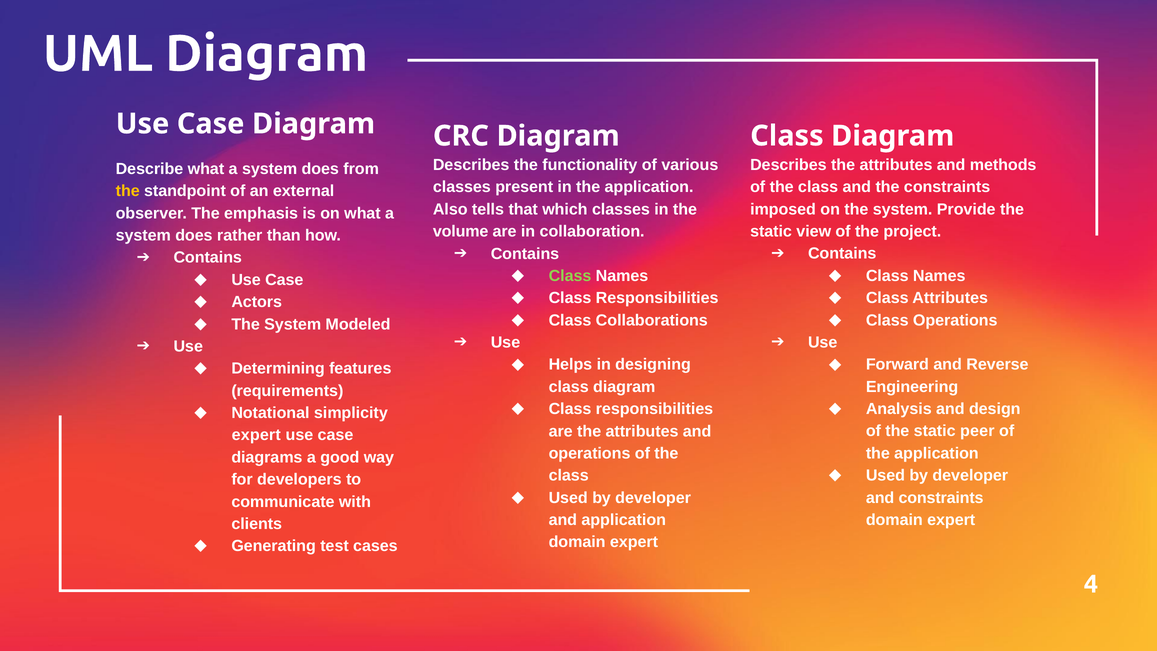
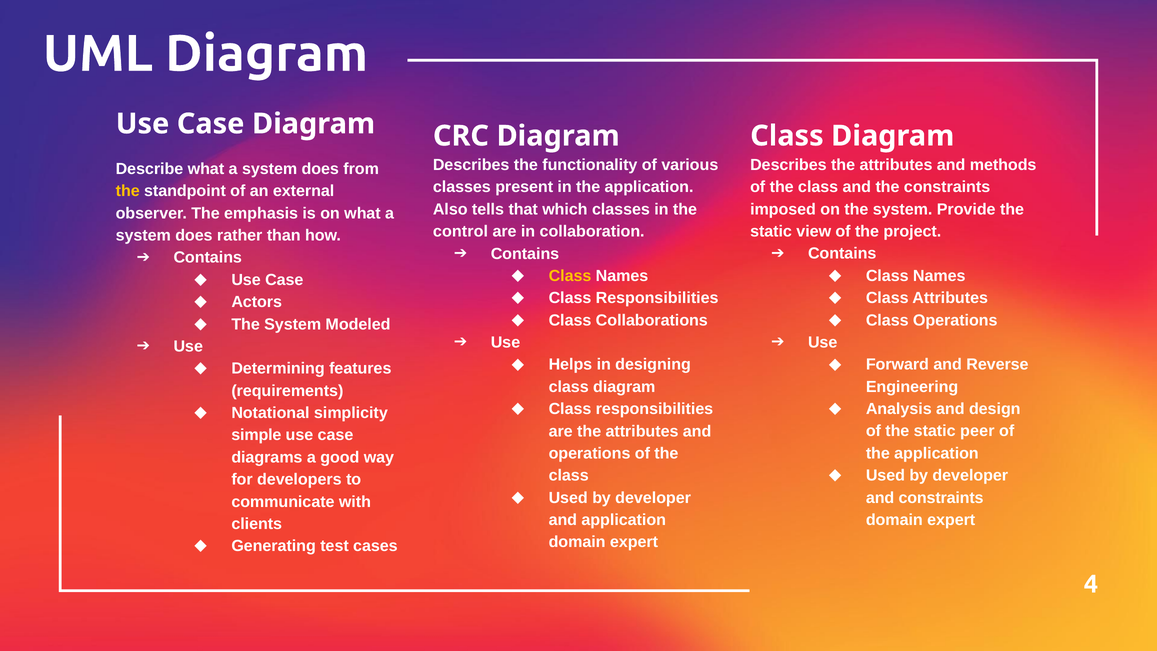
volume: volume -> control (460, 231)
Class colour: light green -> yellow (570, 276)
expert: expert -> simple (256, 435)
